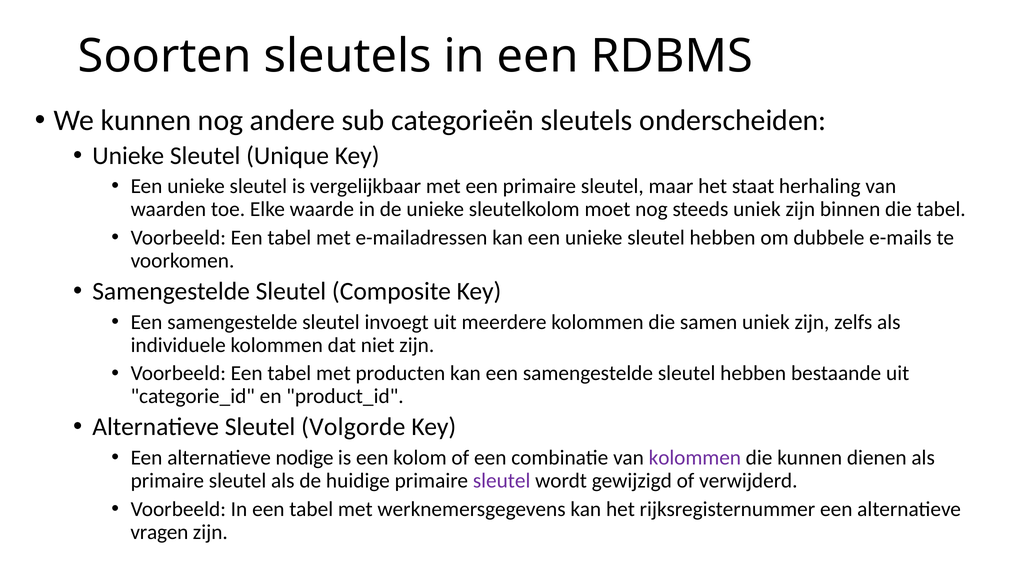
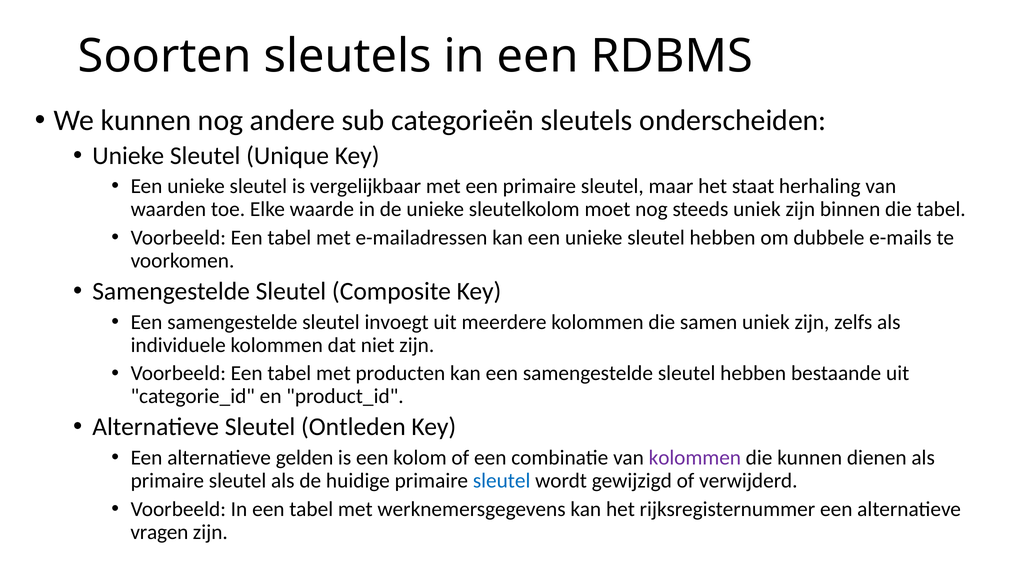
Volgorde: Volgorde -> Ontleden (353, 427)
nodige: nodige -> gelden (305, 458)
sleutel colour: purple -> blue (502, 481)
